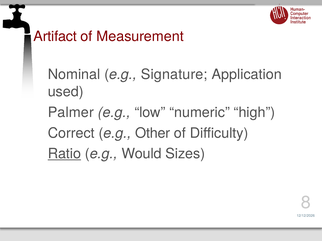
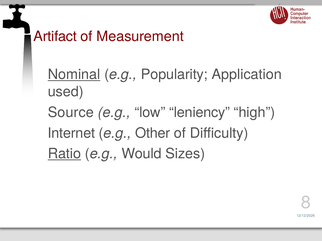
Nominal underline: none -> present (74, 75)
Signature: Signature -> Popularity (174, 75)
Palmer: Palmer -> Source (71, 113)
numeric: numeric -> leniency (200, 113)
Correct: Correct -> Internet (71, 133)
